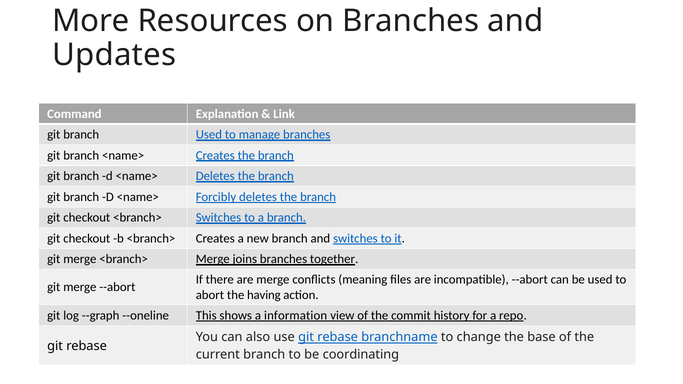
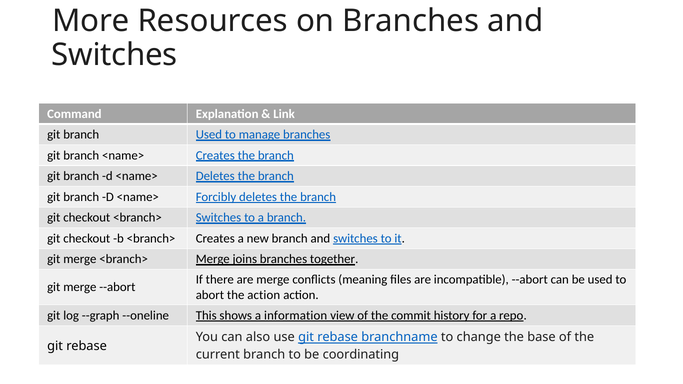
Updates: Updates -> Switches (114, 55)
the having: having -> action (264, 295)
